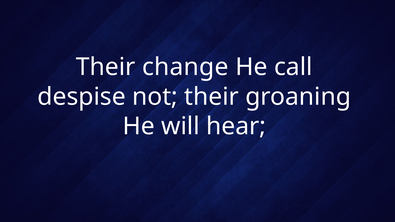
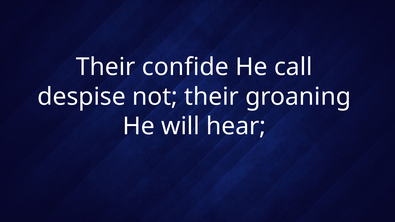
change: change -> confide (185, 67)
